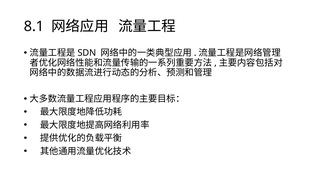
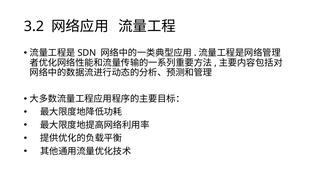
8.1: 8.1 -> 3.2 (34, 26)
